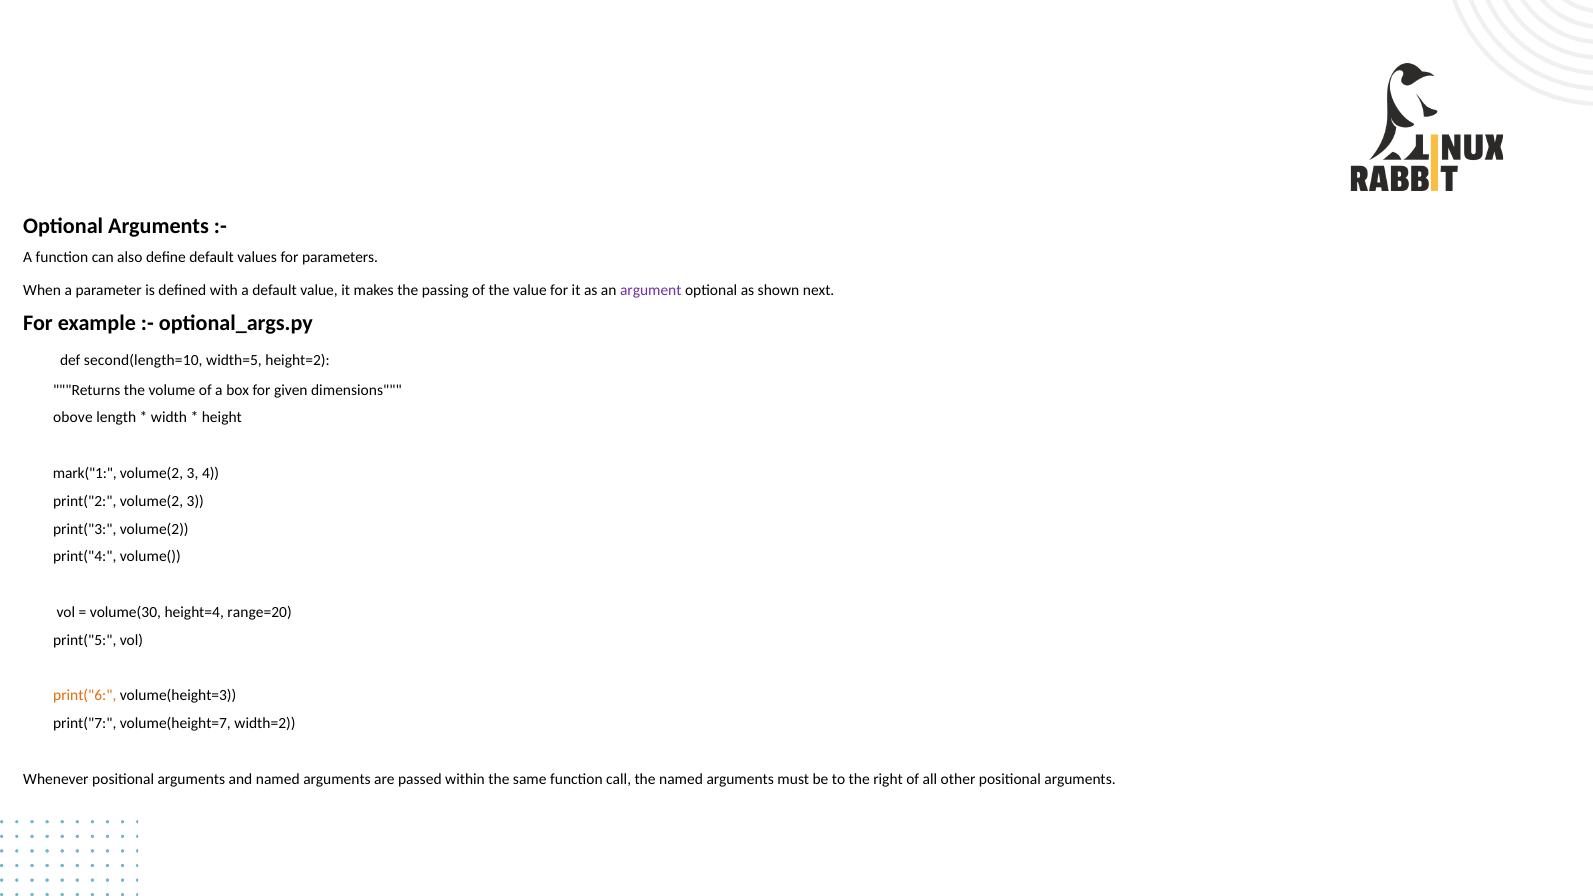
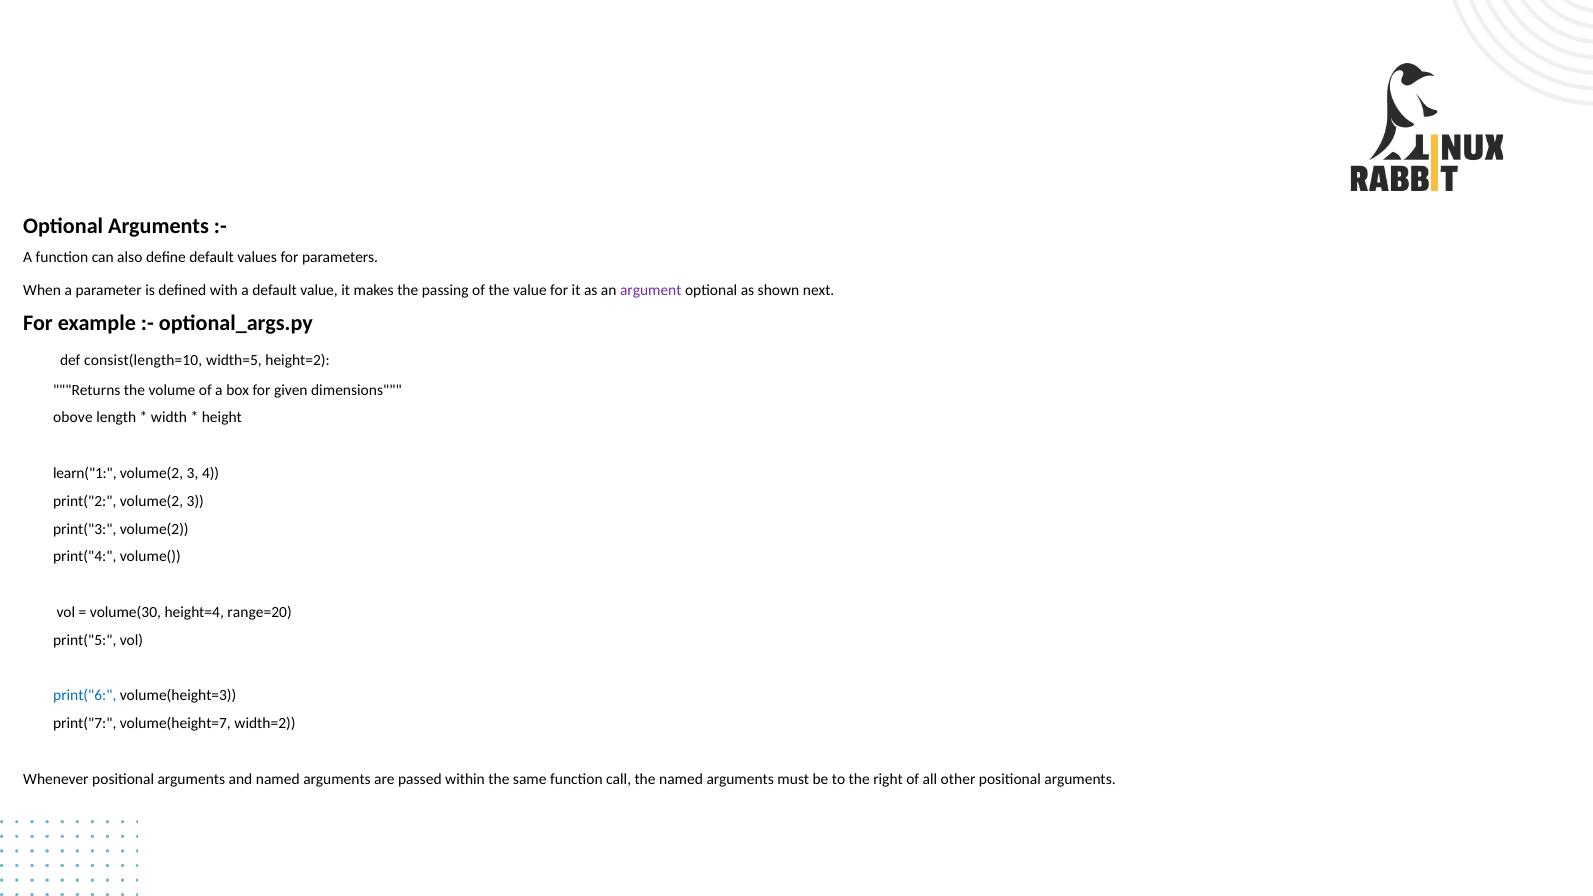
second(length=10: second(length=10 -> consist(length=10 (143, 361)
mark("1: mark("1 -> learn("1 (85, 473)
print("6 colour: orange -> blue (85, 696)
